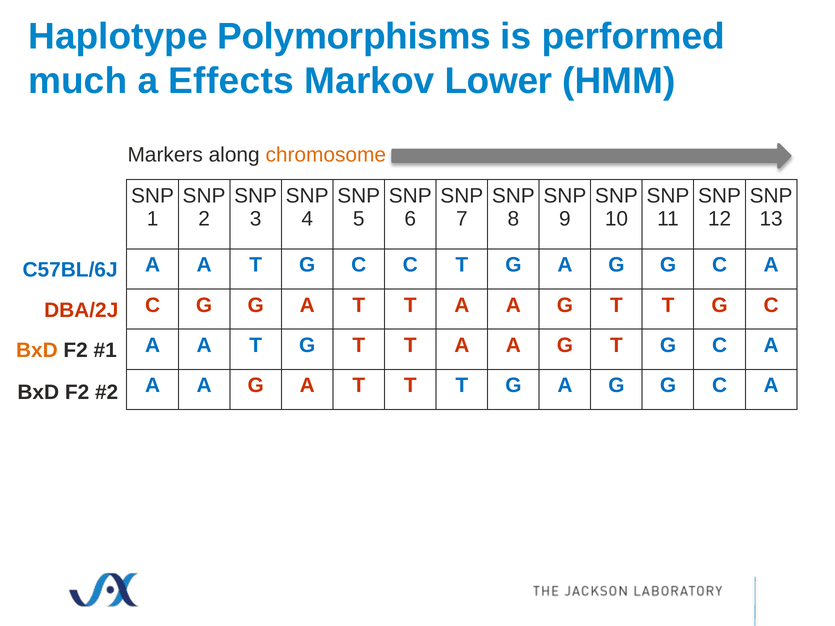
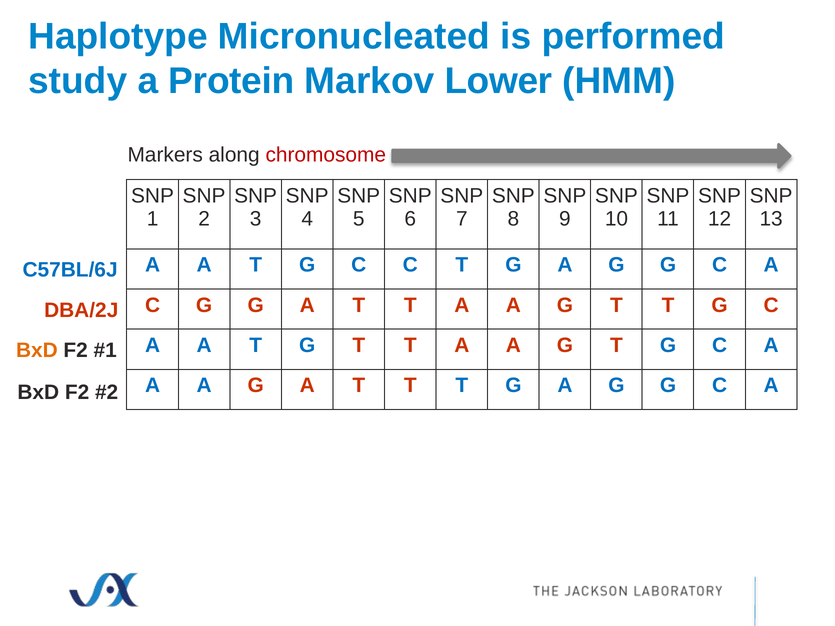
Polymorphisms: Polymorphisms -> Micronucleated (354, 36)
much: much -> study (78, 81)
Effects: Effects -> Protein (231, 81)
chromosome colour: orange -> red (326, 155)
